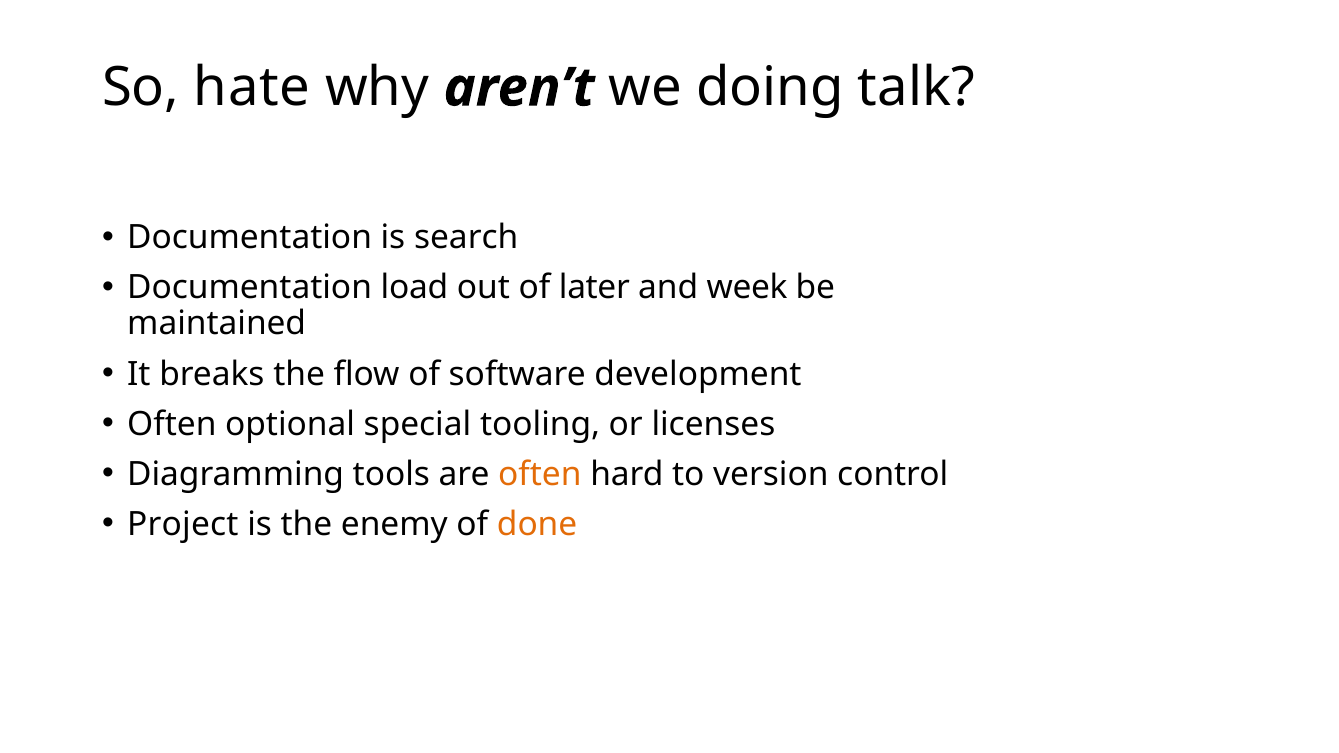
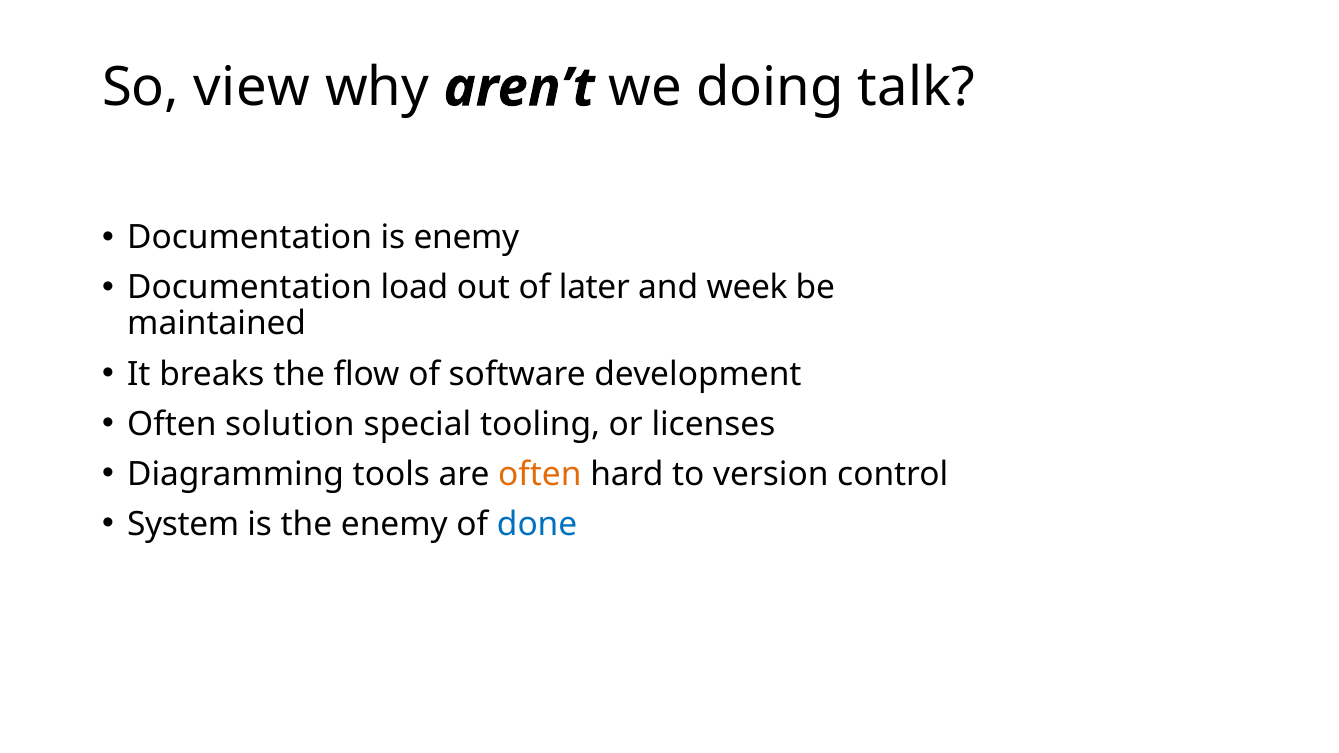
hate: hate -> view (252, 88)
is search: search -> enemy (466, 238)
optional: optional -> solution (290, 424)
Project: Project -> System (183, 524)
done colour: orange -> blue (537, 524)
